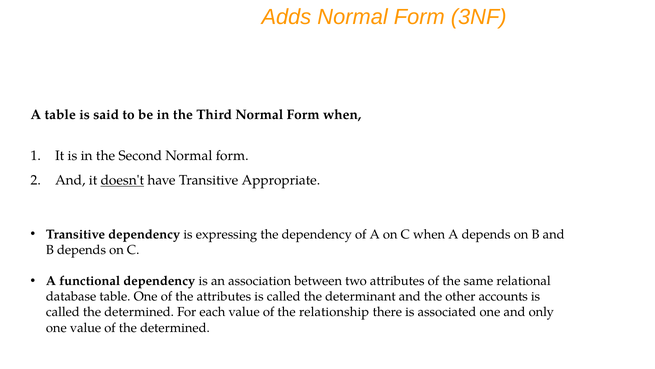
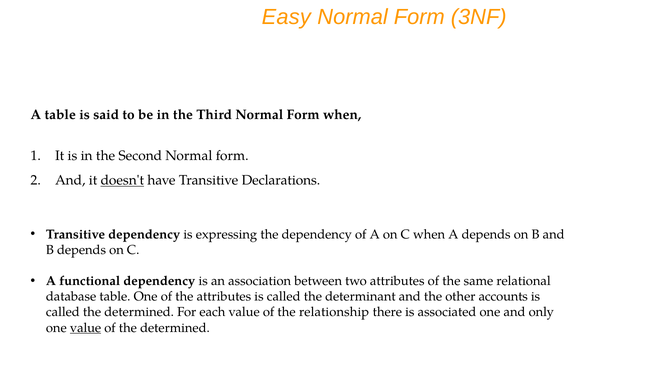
Adds: Adds -> Easy (286, 17)
Appropriate: Appropriate -> Declarations (281, 180)
value underline: none -> present (86, 327)
